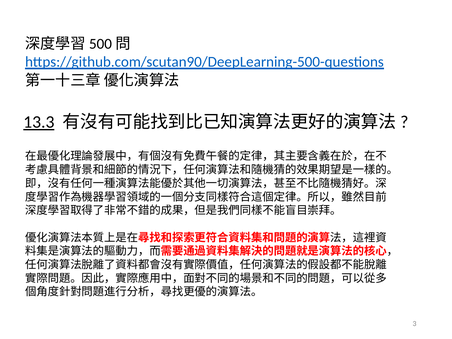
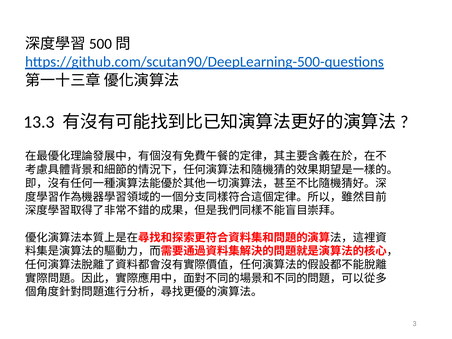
13.3 underline: present -> none (39, 122)
